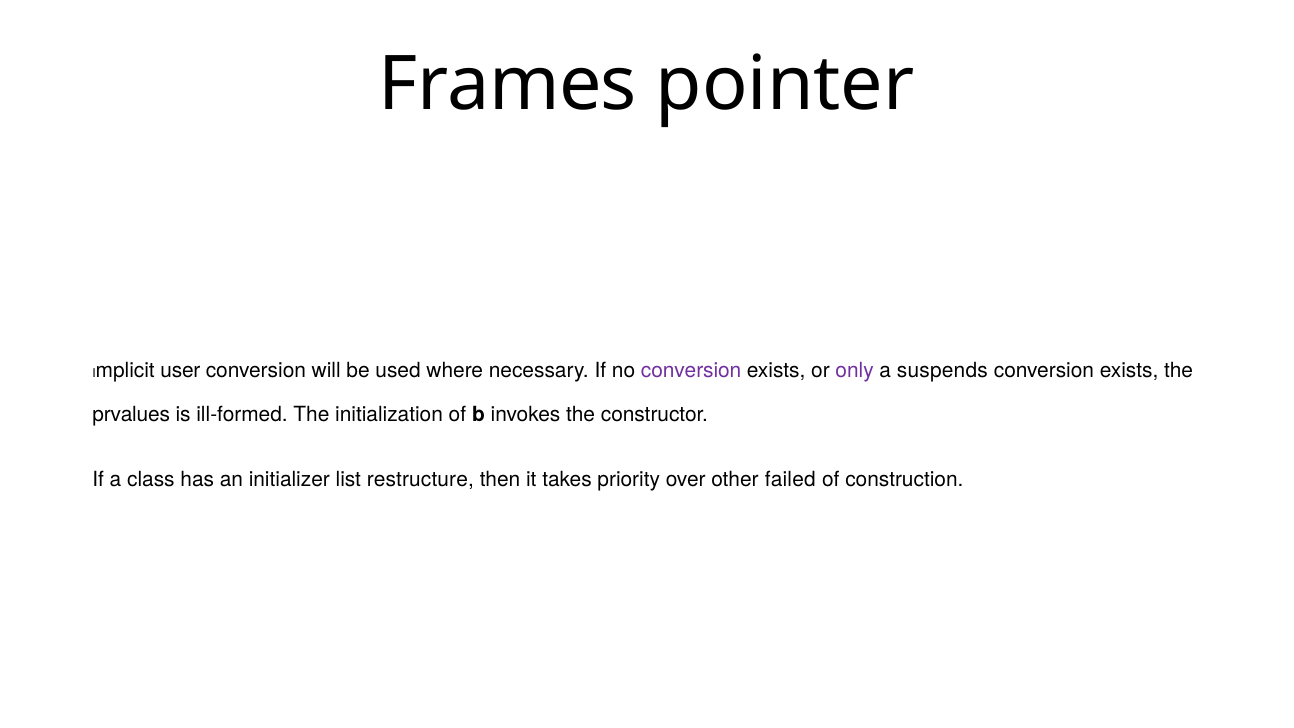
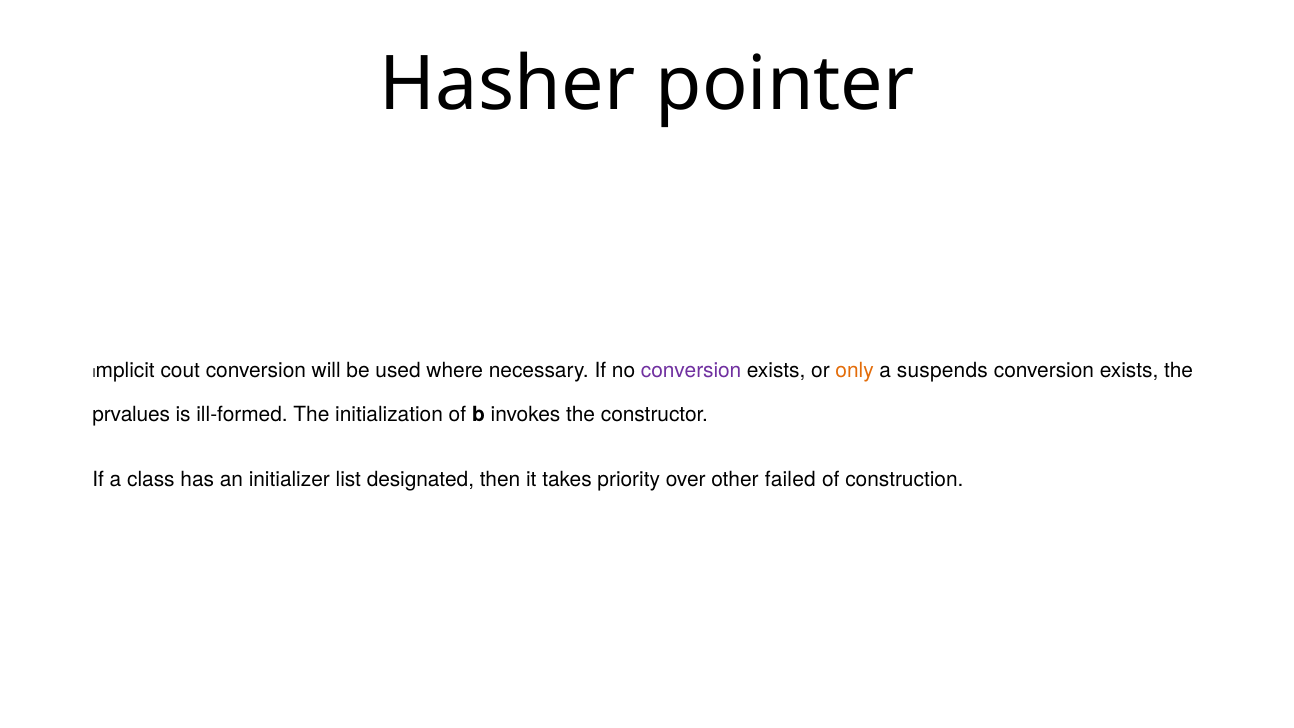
Frames: Frames -> Hasher (507, 85)
user: user -> cout (180, 370)
only colour: purple -> orange (855, 370)
restructure: restructure -> designated (420, 480)
